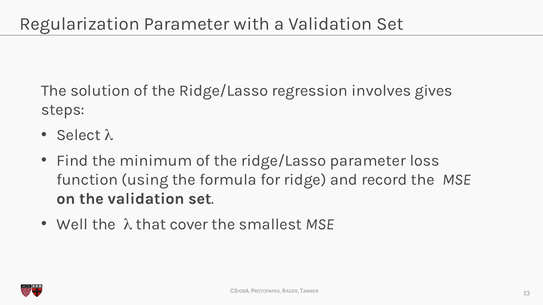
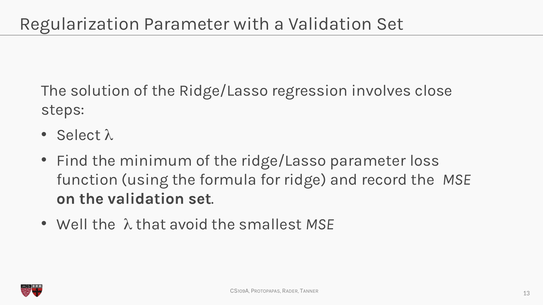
gives: gives -> close (434, 91)
cover: cover -> avoid (189, 224)
